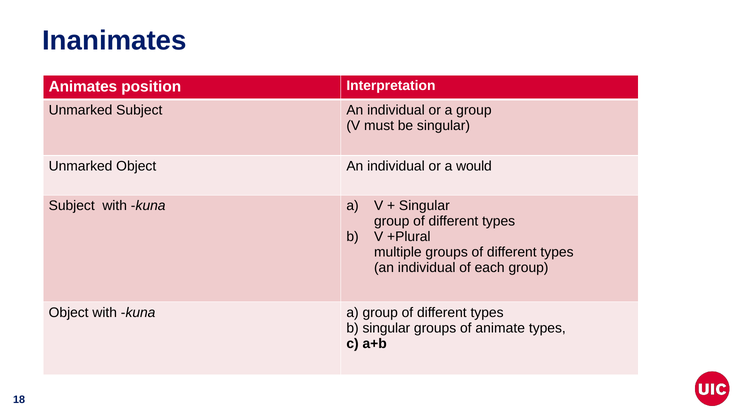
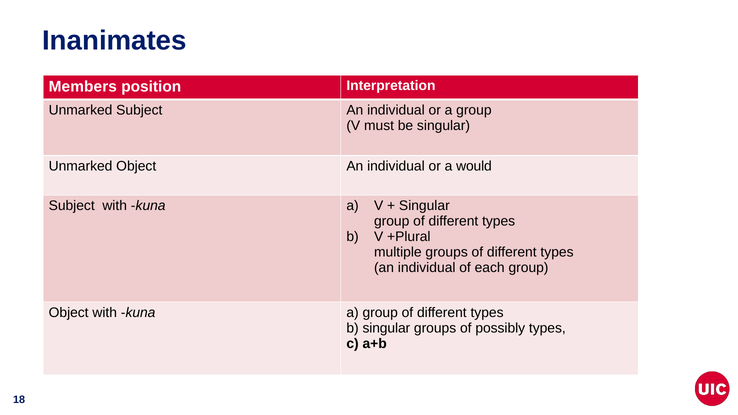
Animates: Animates -> Members (83, 87)
animate: animate -> possibly (500, 328)
